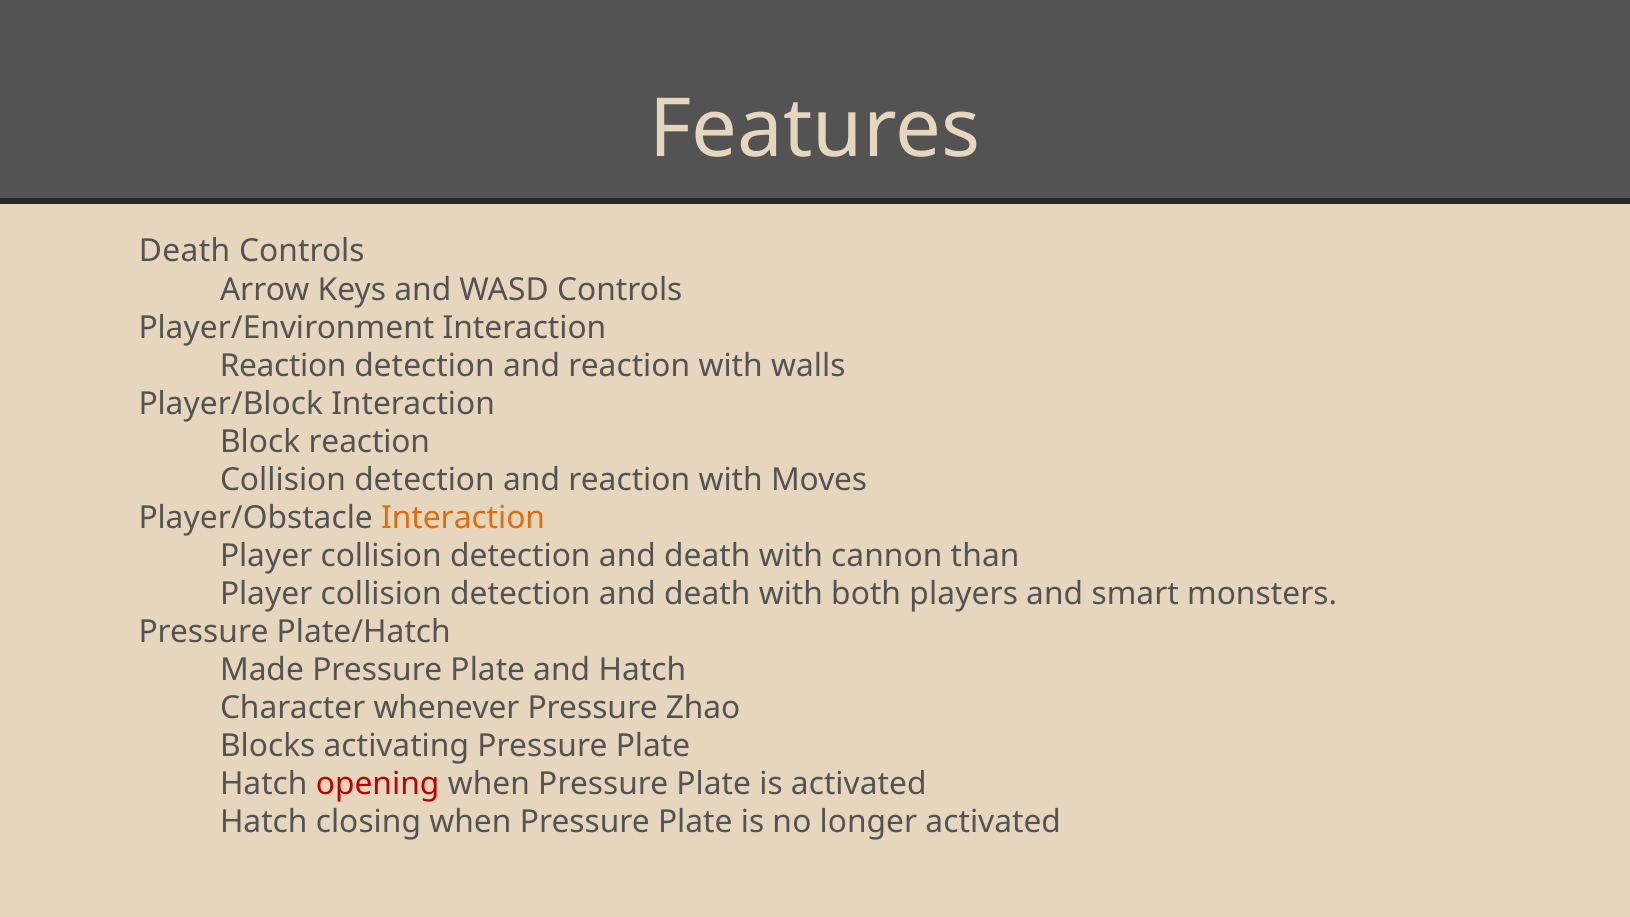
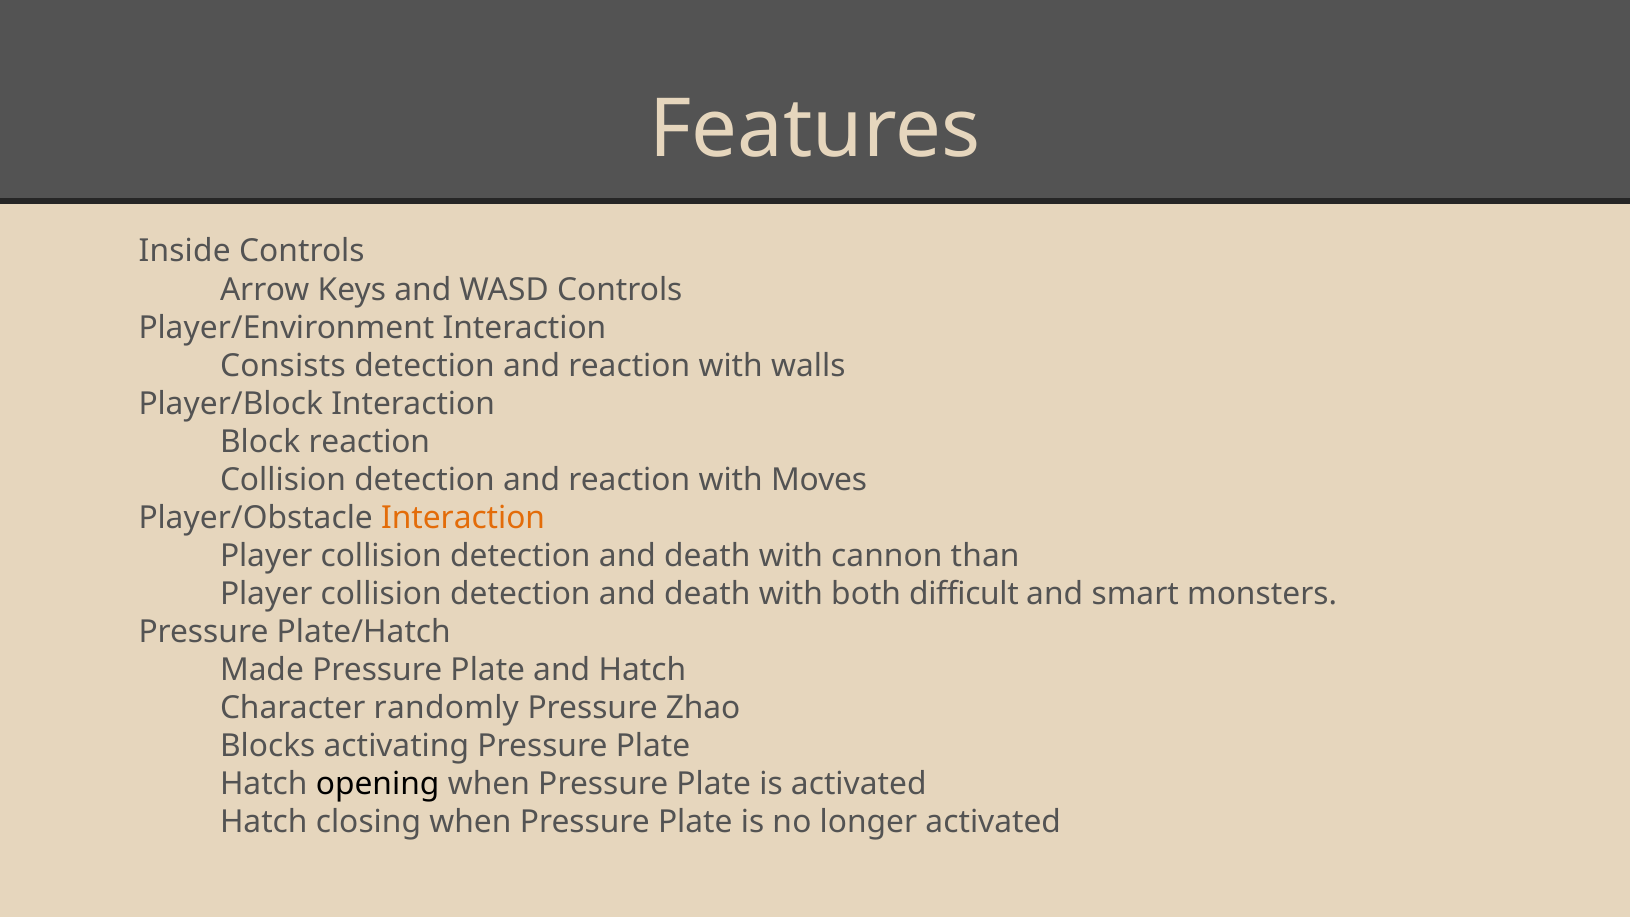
Death: Death -> Inside (185, 251)
Reaction: Reaction -> Consists (283, 366)
players: players -> difficult (964, 594)
whenever: whenever -> randomly (446, 708)
opening colour: red -> black (378, 784)
